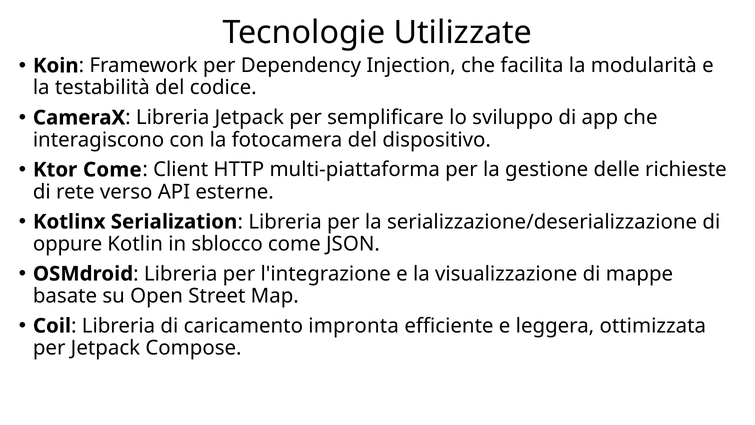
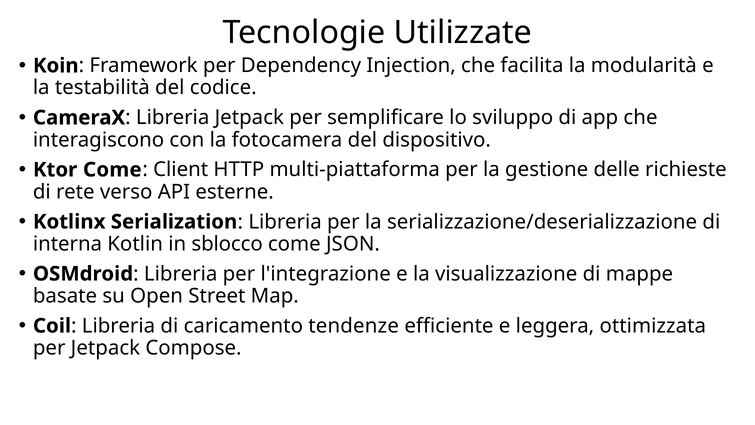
oppure: oppure -> interna (68, 244)
impronta: impronta -> tendenze (354, 326)
